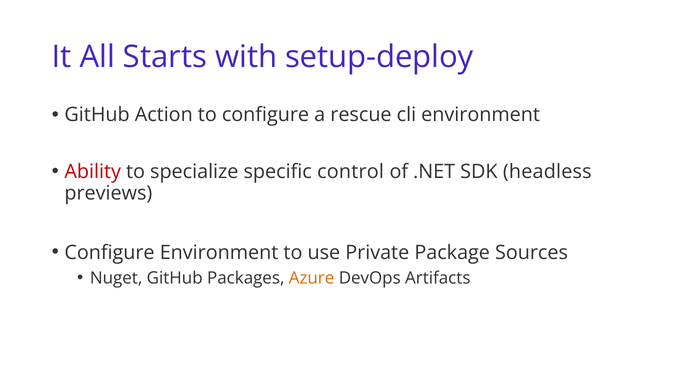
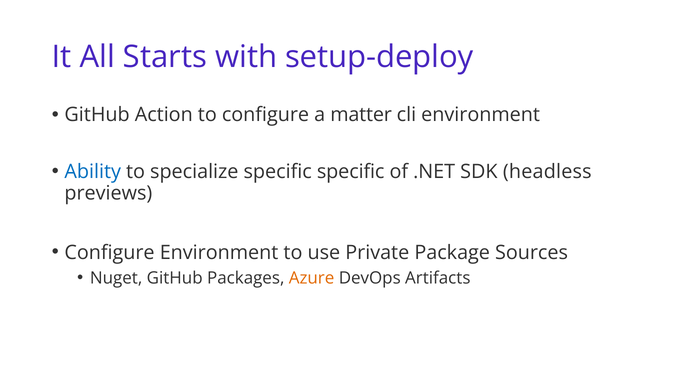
rescue: rescue -> matter (361, 115)
Ability colour: red -> blue (93, 172)
specific control: control -> specific (351, 172)
